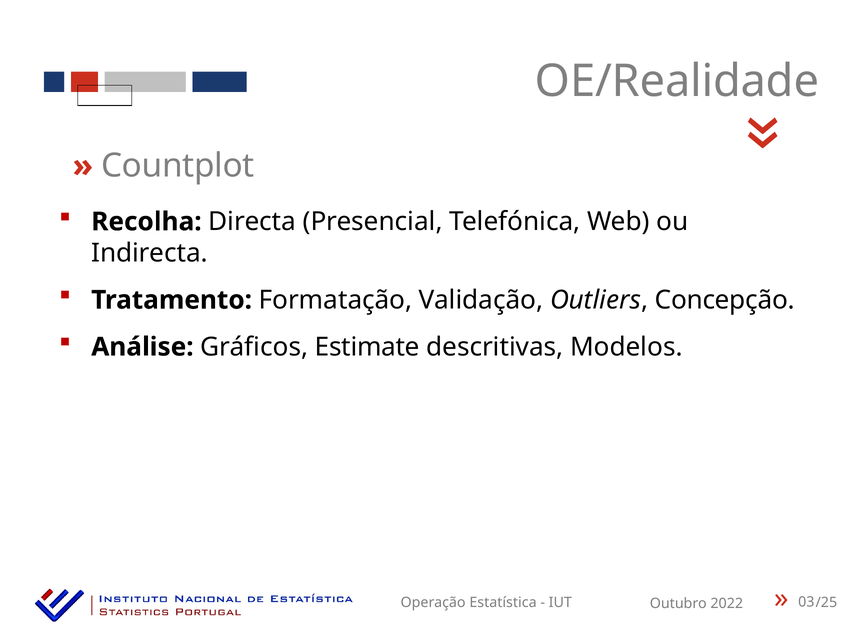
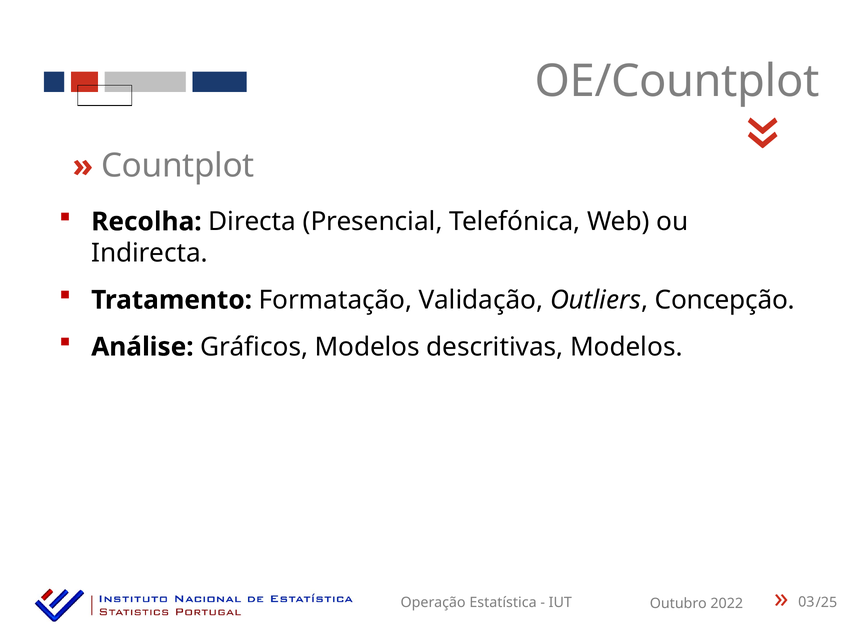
OE/Realidade: OE/Realidade -> OE/Countplot (677, 81)
Gráficos Estimate: Estimate -> Modelos (367, 347)
